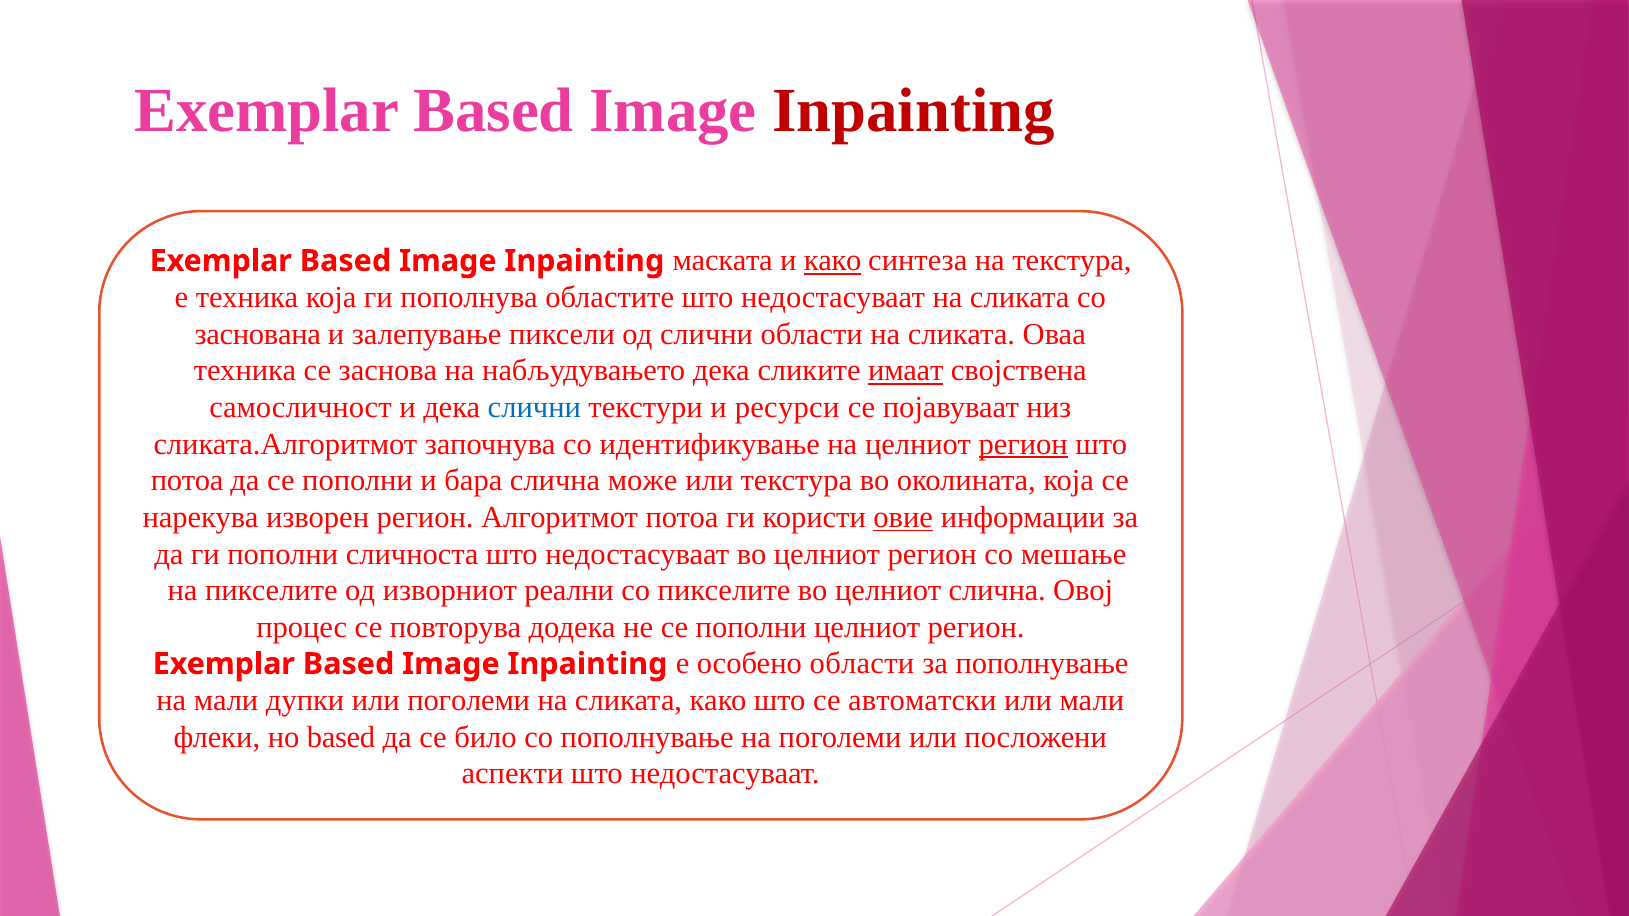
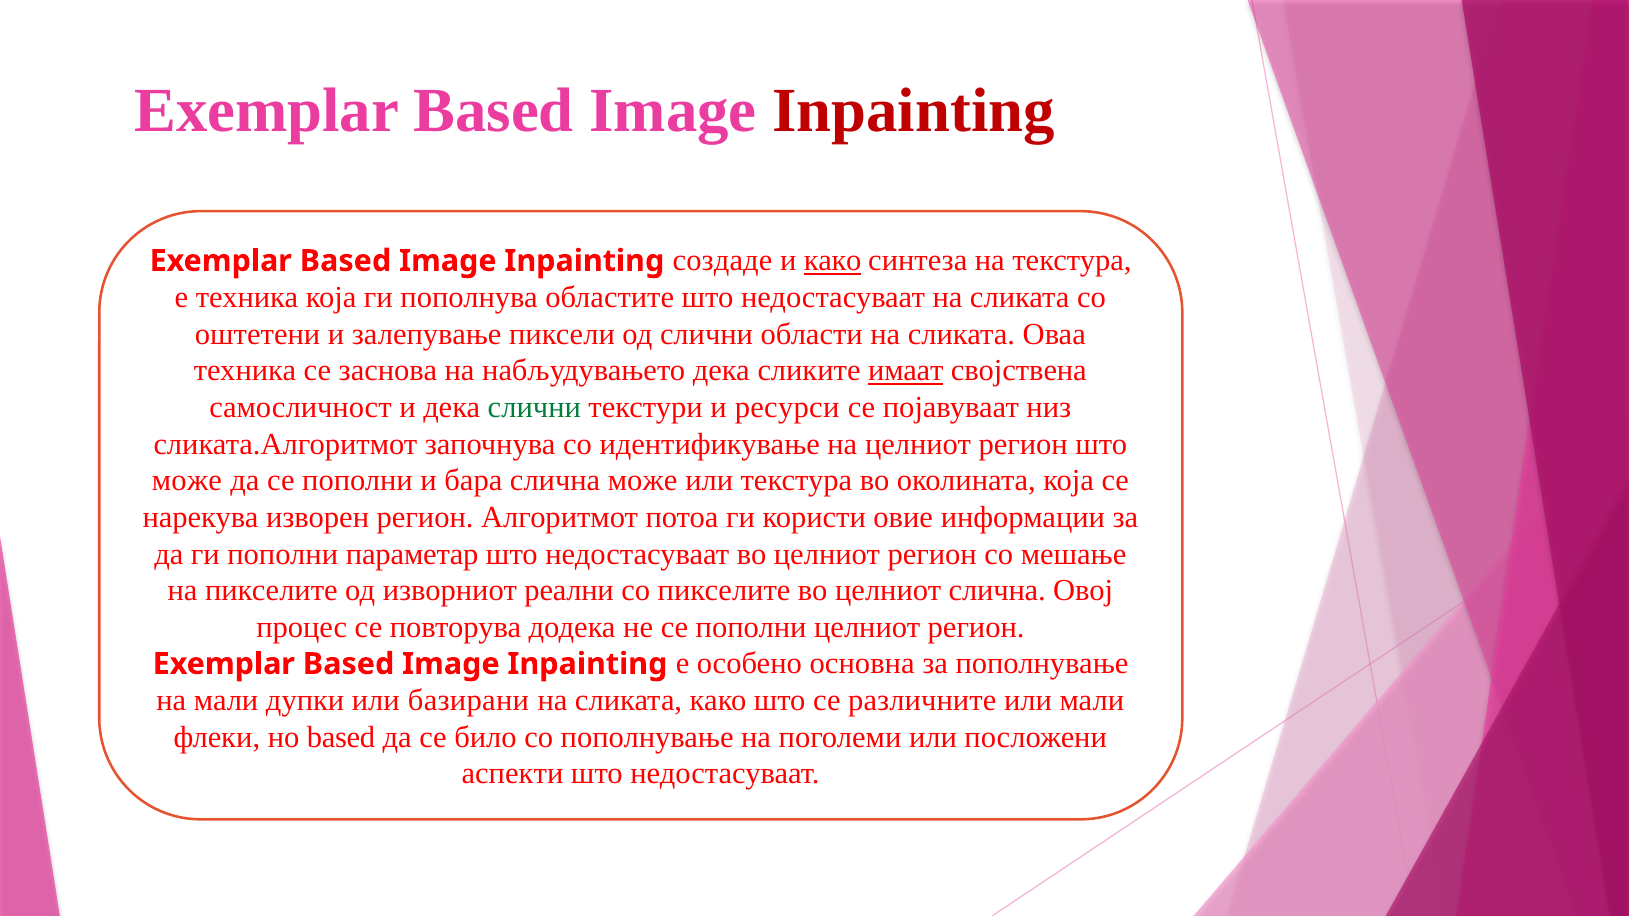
маската: маската -> создаде (723, 261)
заснована: заснована -> оштетени (258, 334)
слични colour: blue -> green (534, 408)
регион underline: present -> none (1023, 444)
потоа: потоа -> може (187, 481)
овие underline: present -> none (903, 518)
сличноста: сличноста -> параметар (412, 554)
особено области: области -> основна (862, 664)
или поголеми: поголеми -> базирани (468, 701)
автоматски: автоматски -> различните (922, 701)
